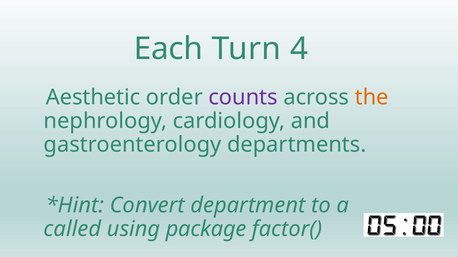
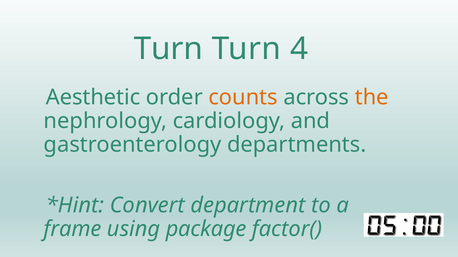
Each: Each -> Turn (168, 49)
counts colour: purple -> orange (243, 98)
called: called -> frame (73, 229)
